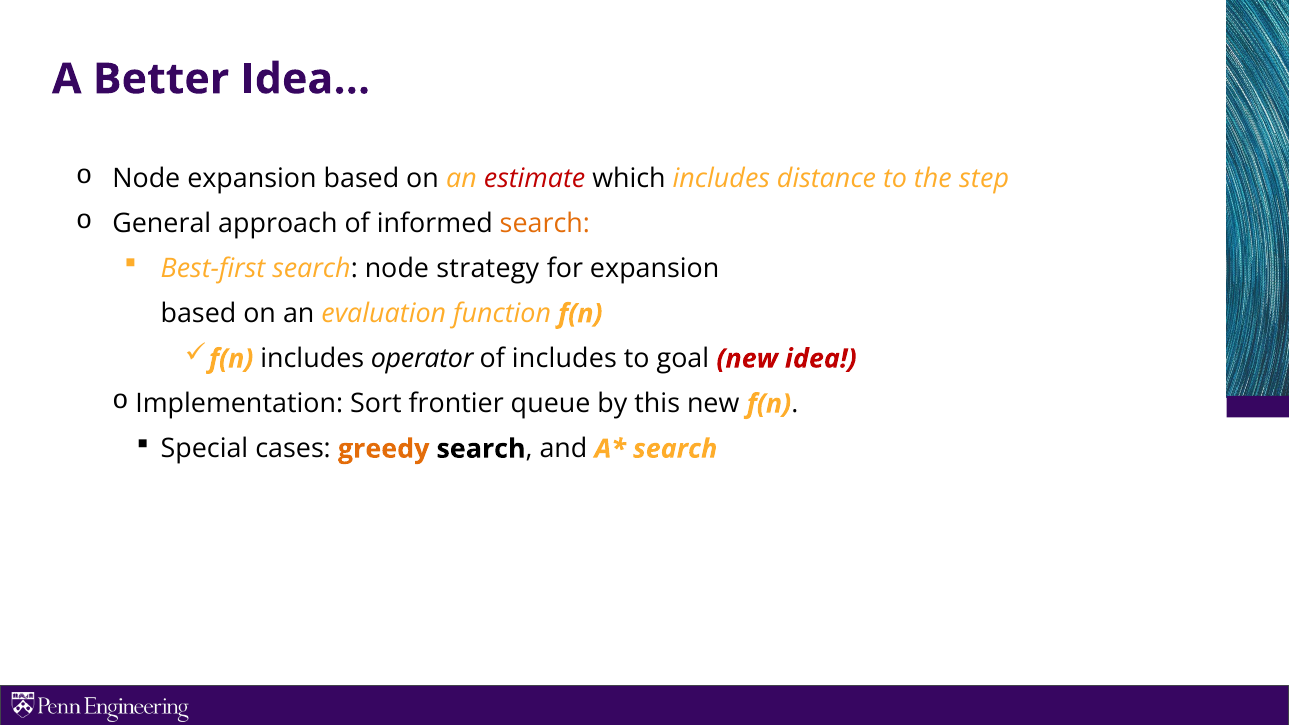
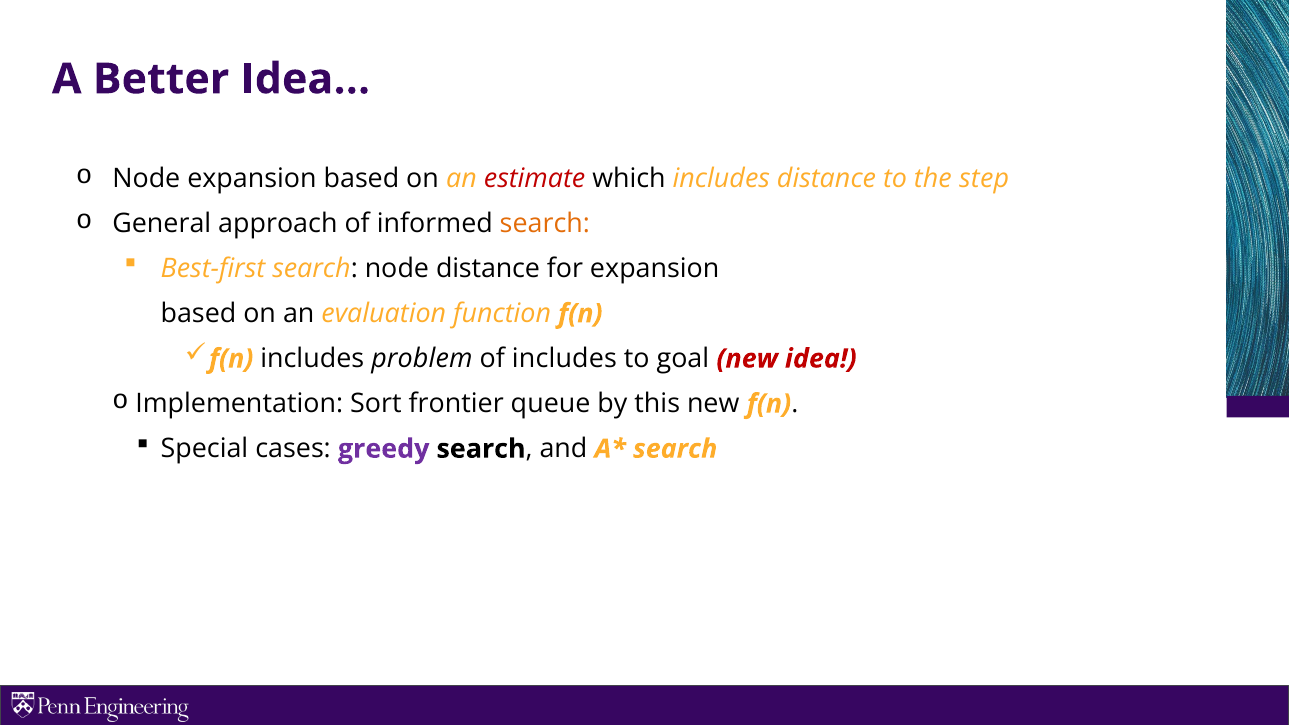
node strategy: strategy -> distance (488, 268)
operator: operator -> problem (422, 359)
greedy colour: orange -> purple (384, 449)
